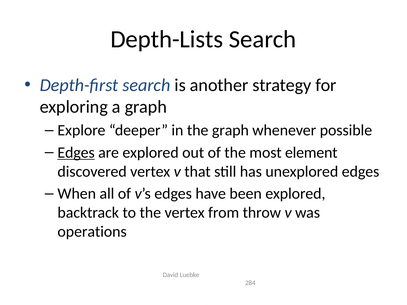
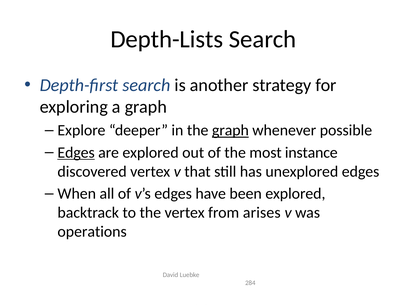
graph underline: none -> present (230, 130)
element: element -> instance (311, 153)
throw: throw -> arises (262, 213)
